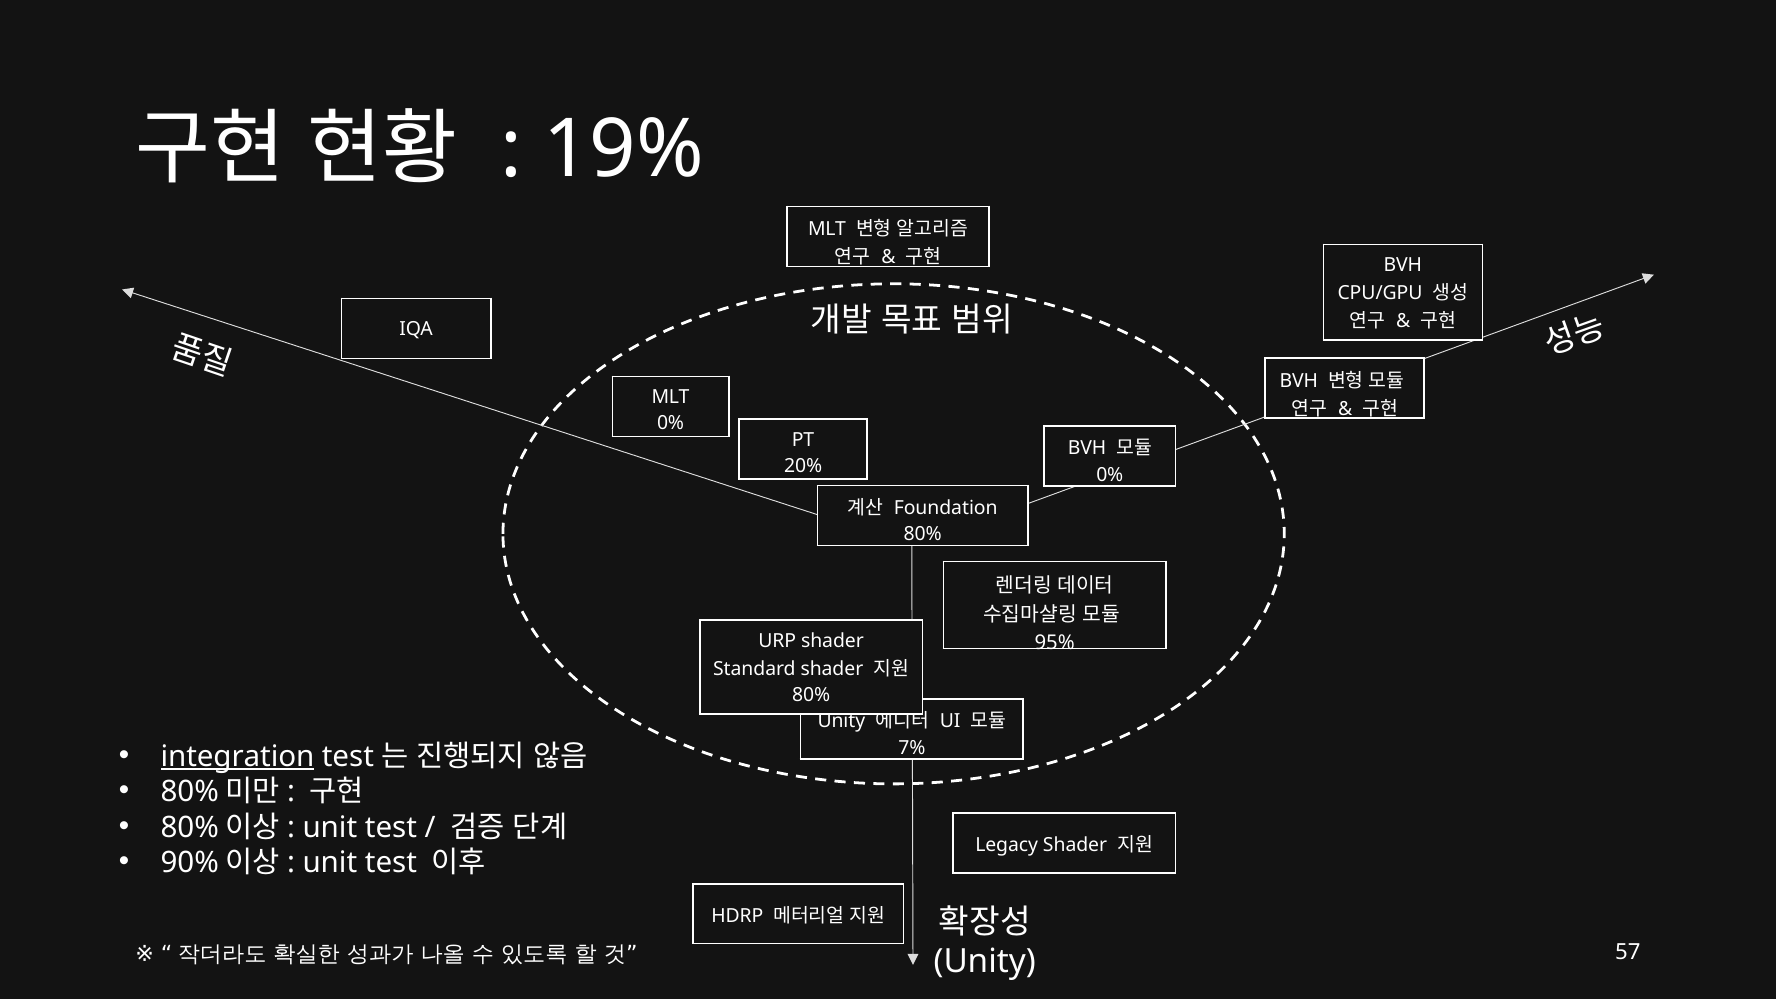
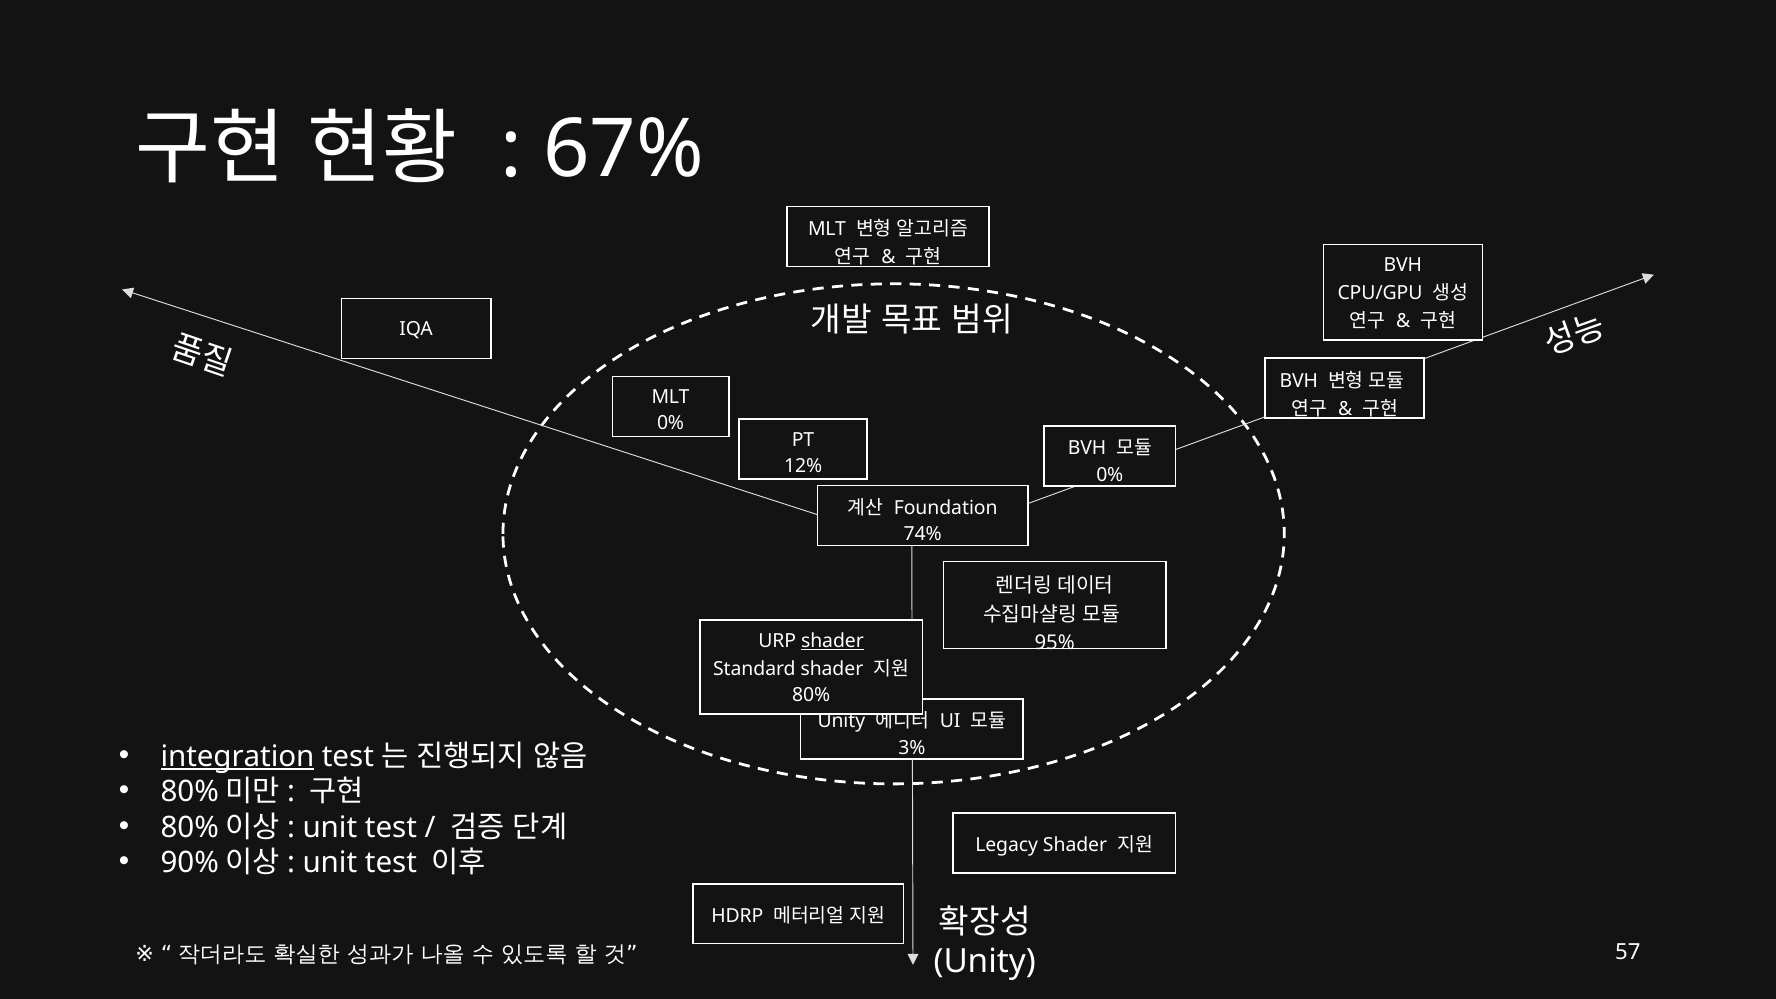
19%: 19% -> 67% (624, 149)
20%: 20% -> 12% (803, 466)
80%: 80% -> 74% (923, 534)
shader underline: none -> present (832, 641)
7%: 7% -> 3% (912, 748)
